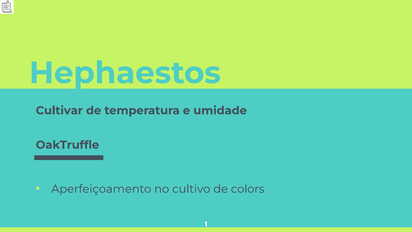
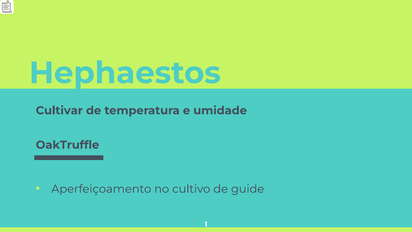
colors: colors -> guide (248, 189)
